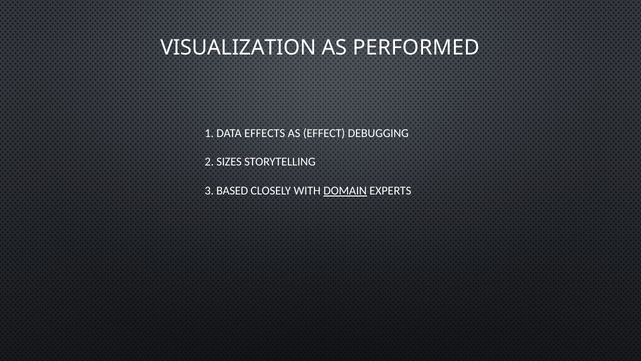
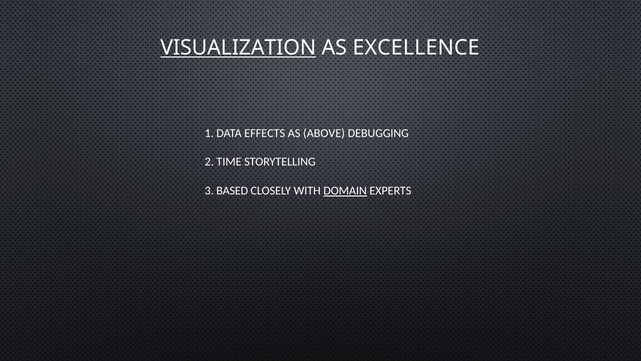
VISUALIZATION underline: none -> present (238, 48)
PERFORMED: PERFORMED -> EXCELLENCE (416, 48)
EFFECT: EFFECT -> ABOVE (324, 133)
SIZES: SIZES -> TIME (229, 162)
